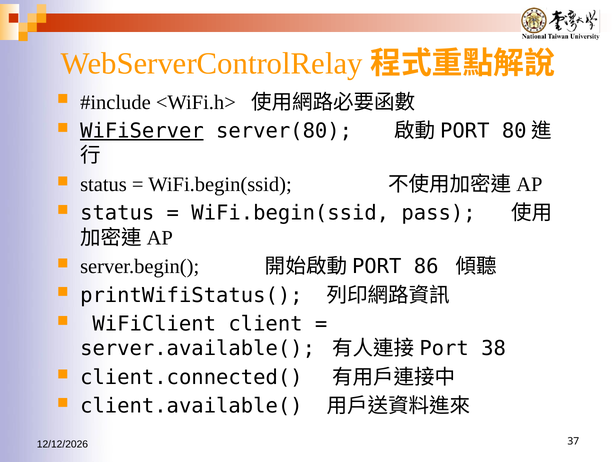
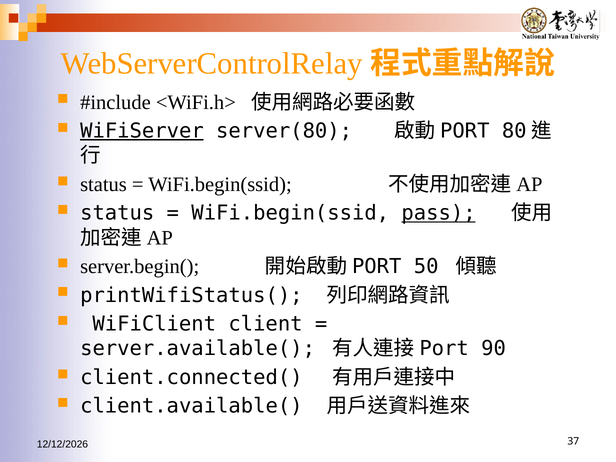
pass underline: none -> present (439, 213)
86: 86 -> 50 (426, 267)
38: 38 -> 90 (494, 349)
